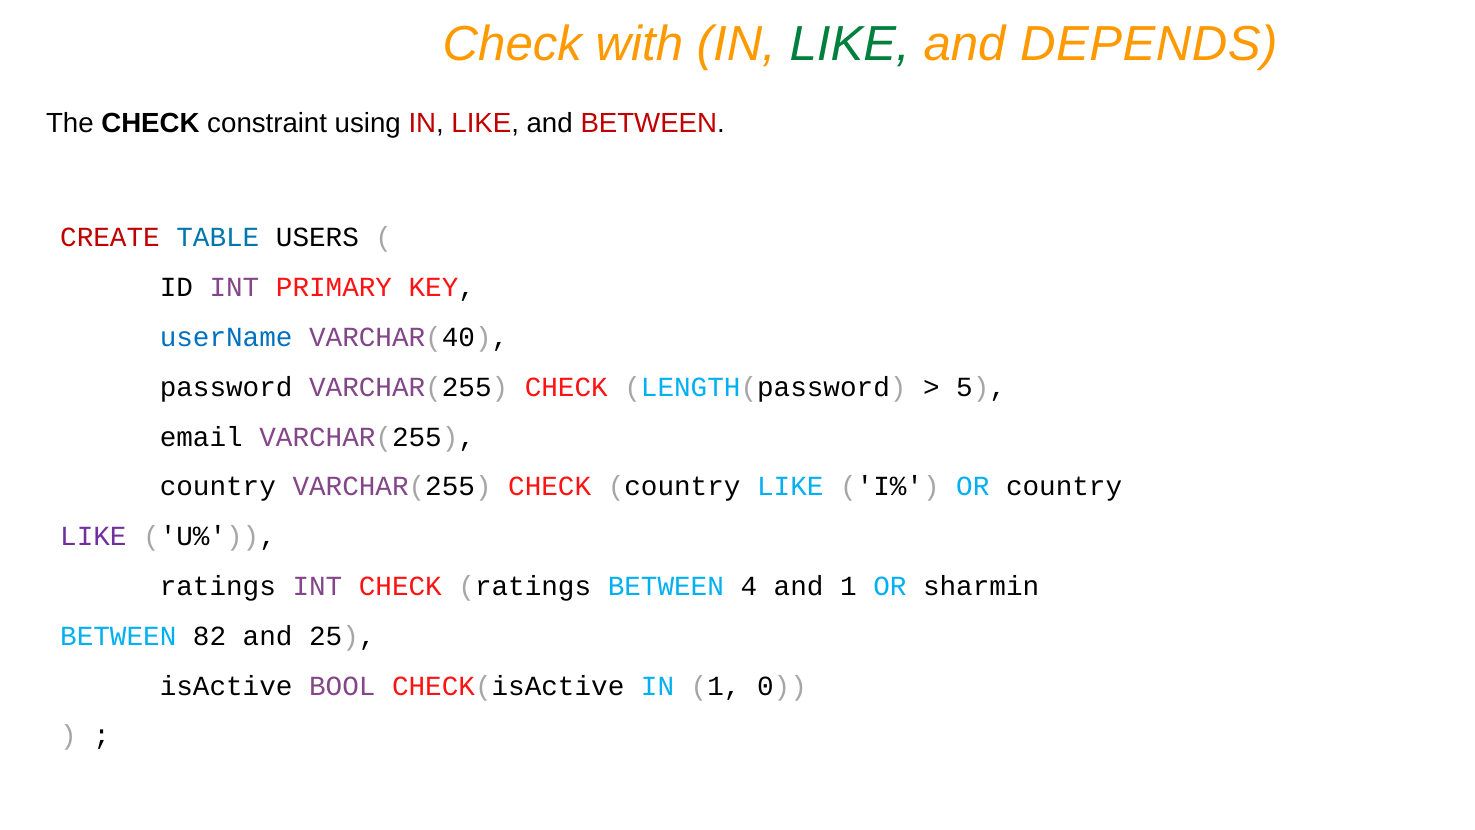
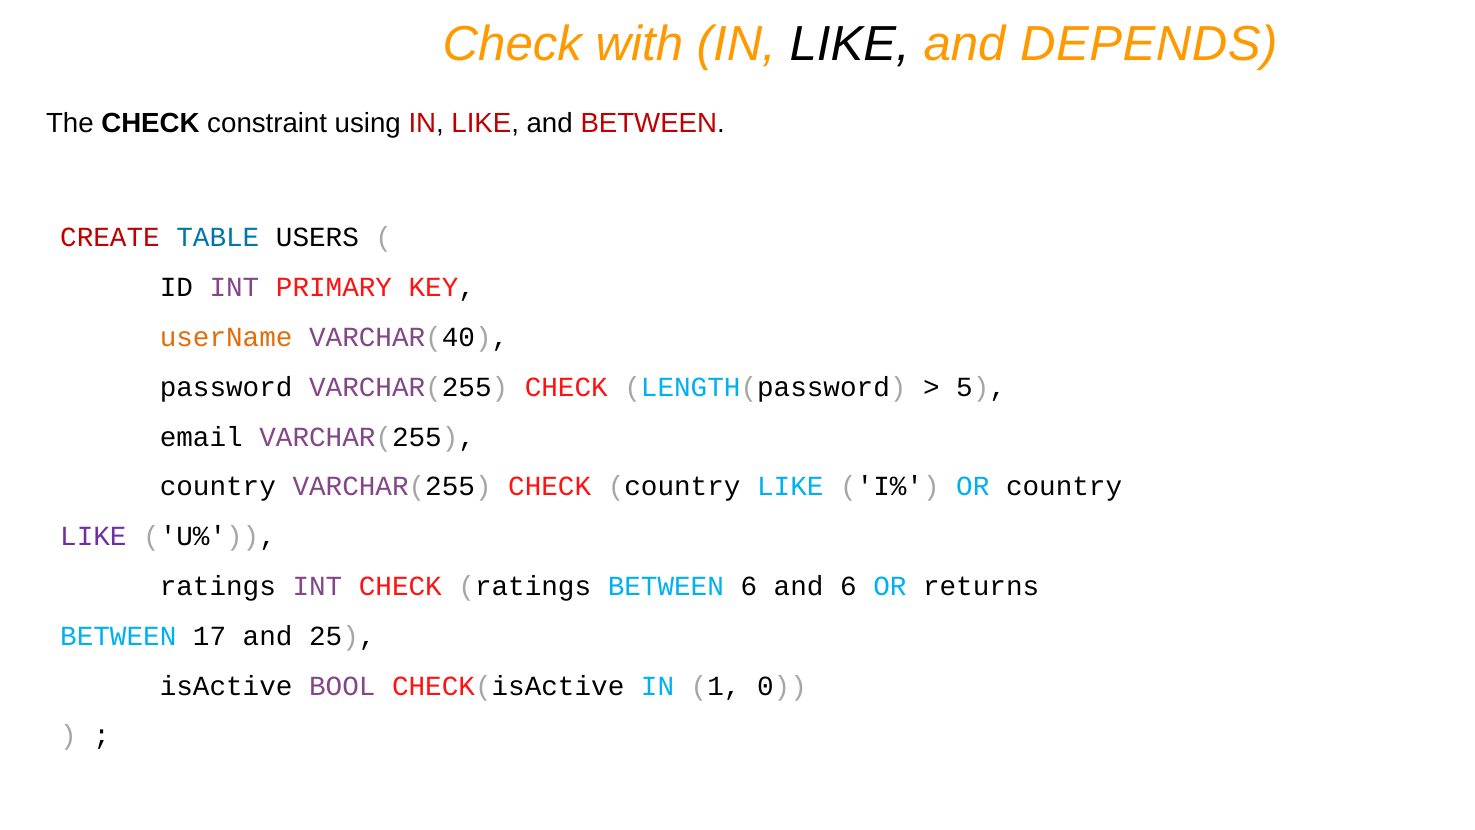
LIKE colour: green -> black (850, 44)
userName colour: blue -> orange (226, 337)
BETWEEN 4: 4 -> 6 (749, 586)
and 1: 1 -> 6 (848, 586)
sharmin: sharmin -> returns (981, 586)
82: 82 -> 17 (210, 636)
